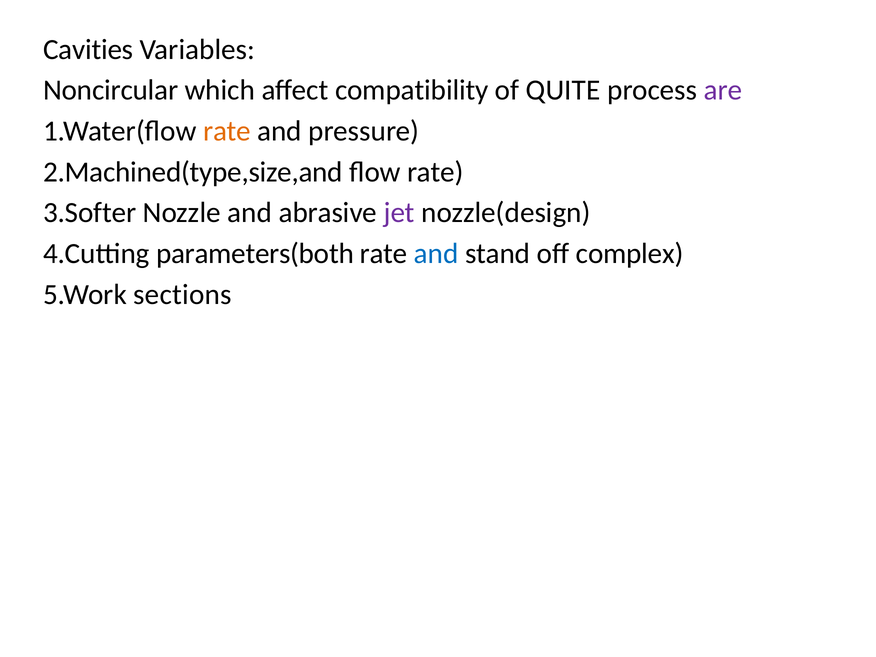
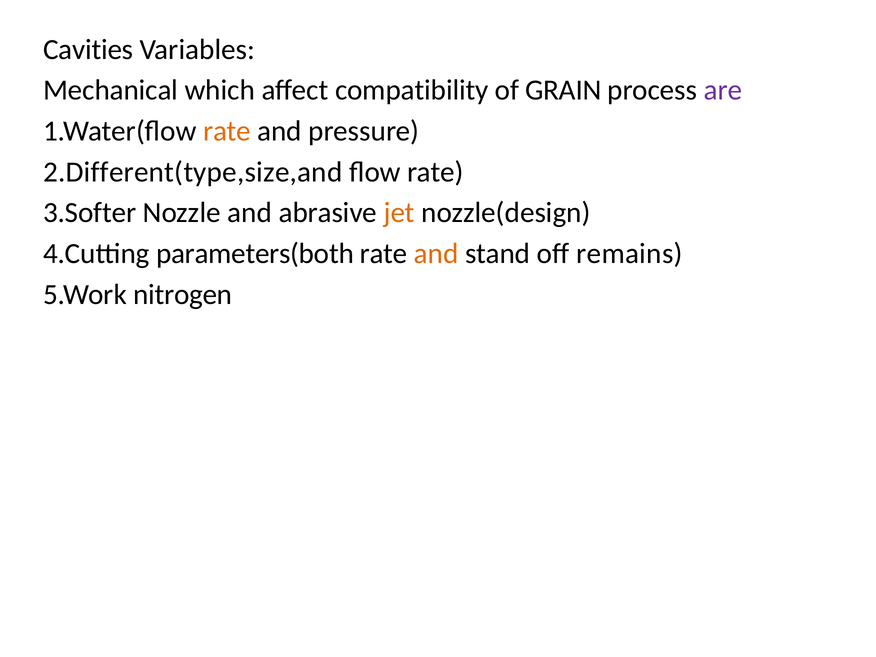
Noncircular: Noncircular -> Mechanical (111, 90)
QUITE: QUITE -> GRAIN (563, 90)
2.Machined(type,size,and: 2.Machined(type,size,and -> 2.Different(type,size,and (193, 172)
jet colour: purple -> orange (399, 213)
and colour: blue -> orange (436, 254)
complex: complex -> remains (629, 254)
sections: sections -> nitrogen (183, 295)
